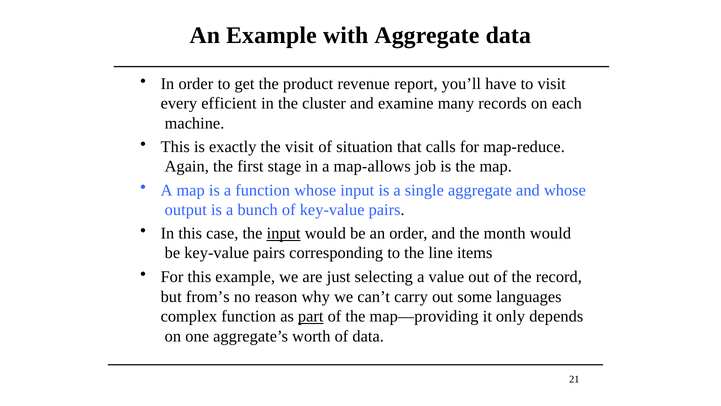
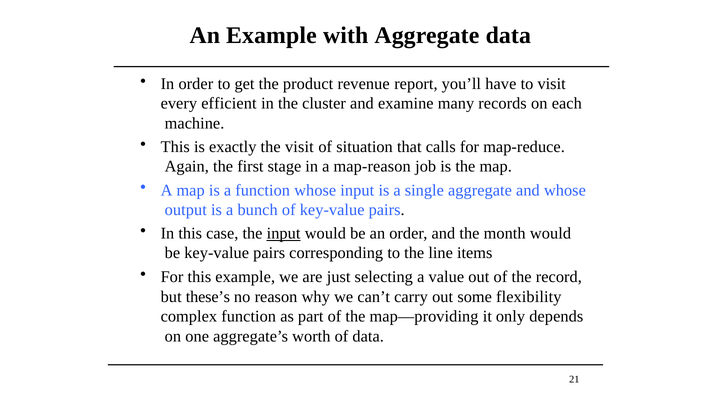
map-allows: map-allows -> map-reason (372, 166)
from’s: from’s -> these’s (208, 296)
languages: languages -> flexibility (529, 296)
part underline: present -> none (311, 316)
